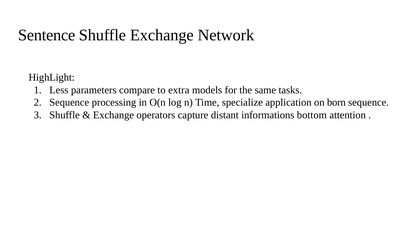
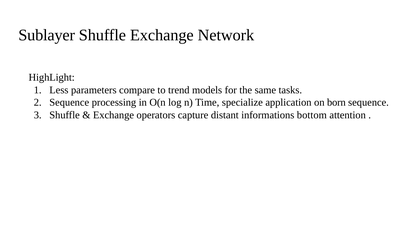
Sentence: Sentence -> Sublayer (47, 35)
extra: extra -> trend (179, 90)
